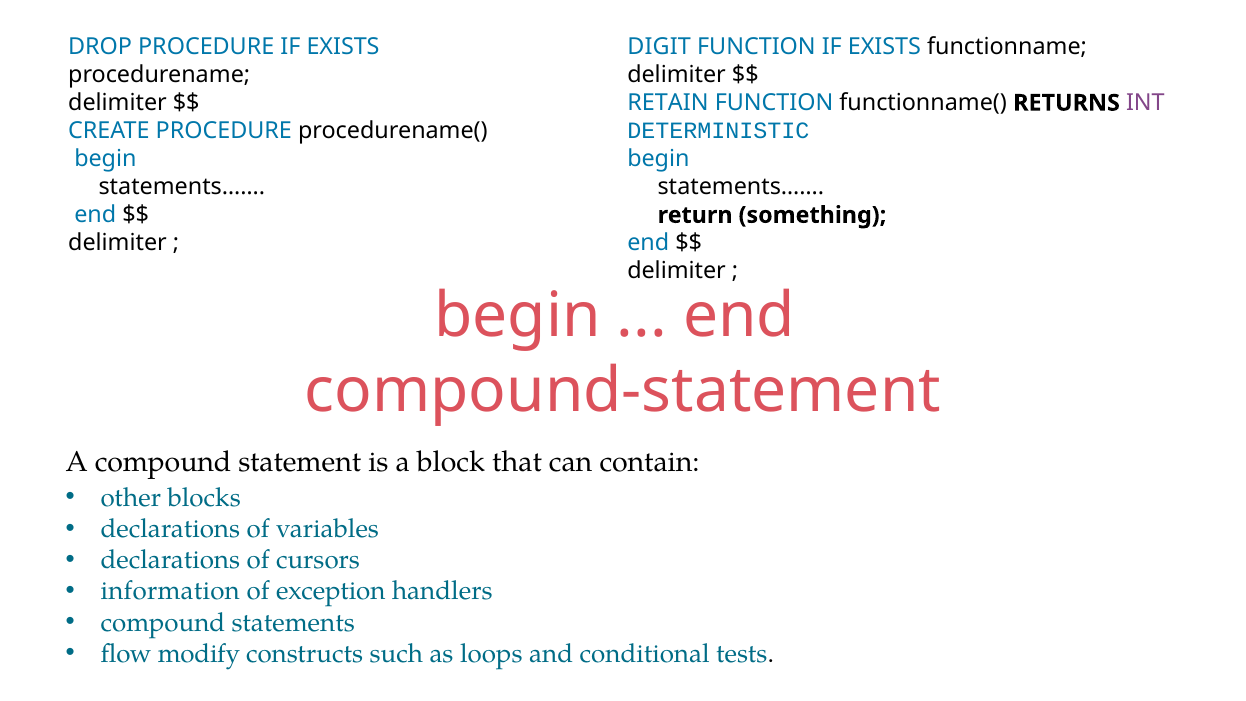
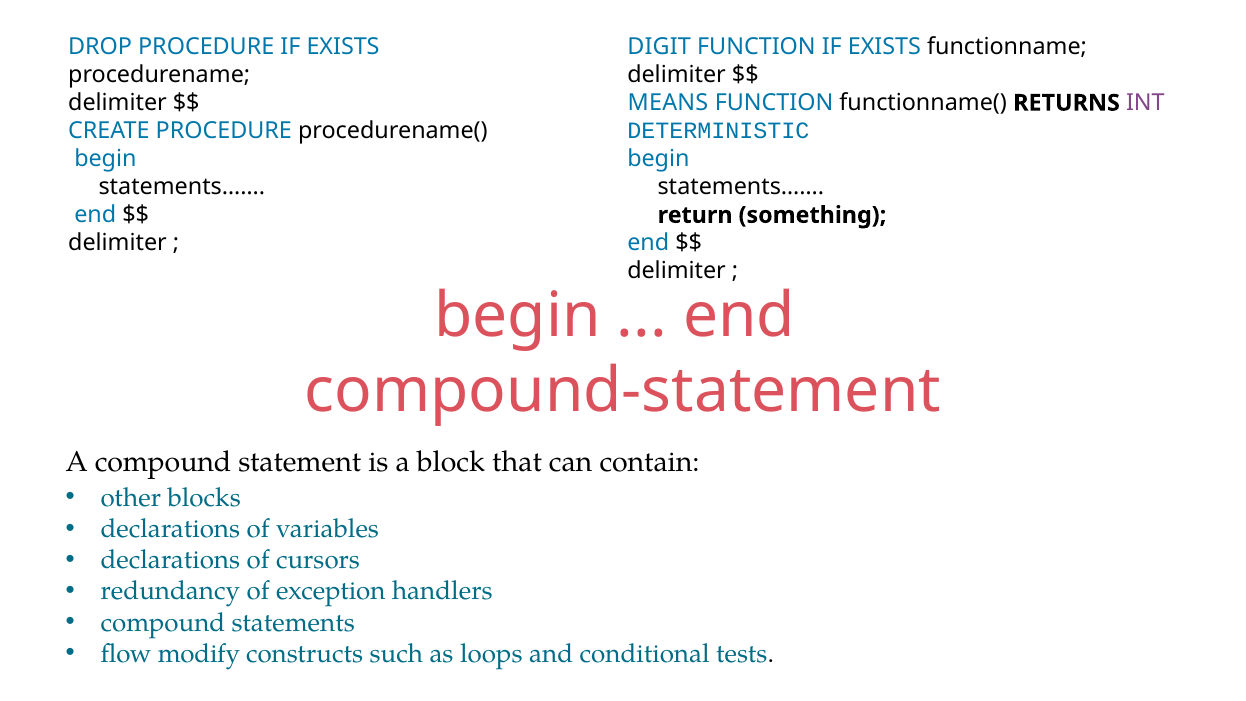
RETAIN: RETAIN -> MEANS (668, 103)
information: information -> redundancy (170, 591)
